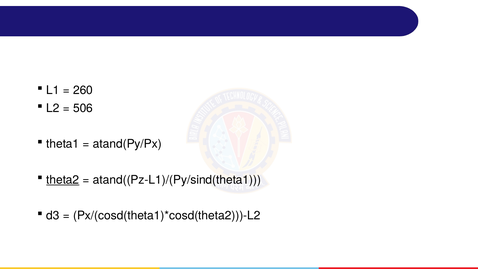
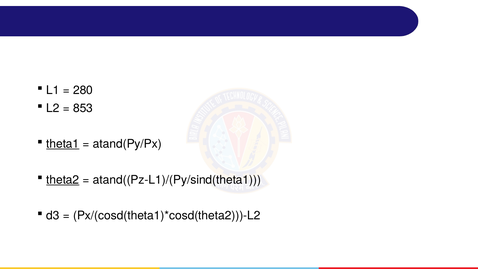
260: 260 -> 280 (83, 90)
506: 506 -> 853 (83, 108)
theta1 underline: none -> present (63, 144)
